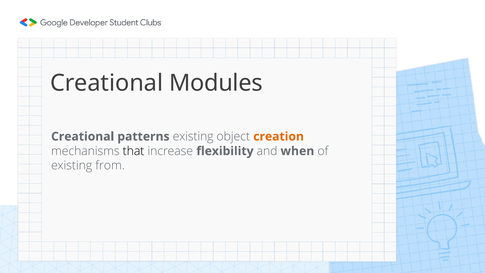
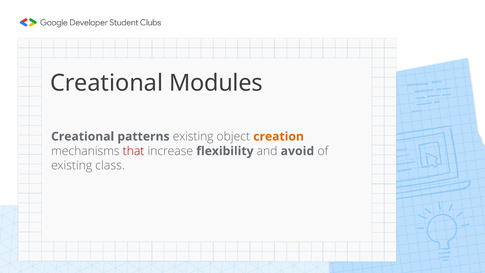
that colour: black -> red (134, 151)
when: when -> avoid (297, 151)
from: from -> class (110, 166)
